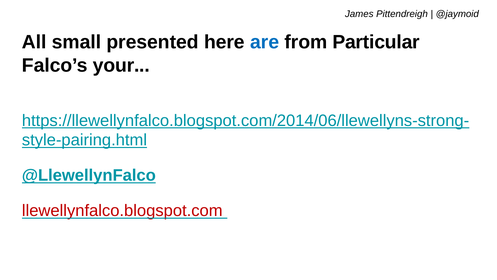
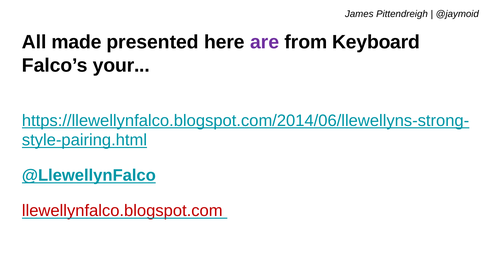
small: small -> made (77, 42)
are colour: blue -> purple (265, 42)
Particular: Particular -> Keyboard (376, 42)
